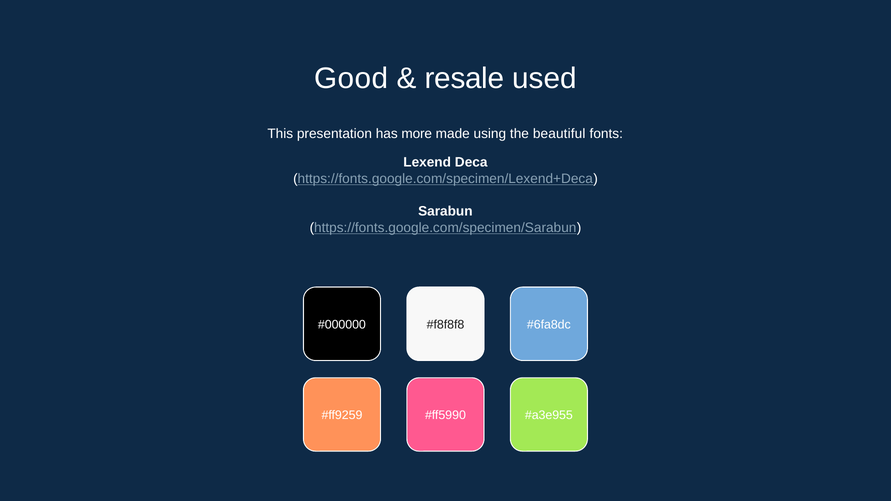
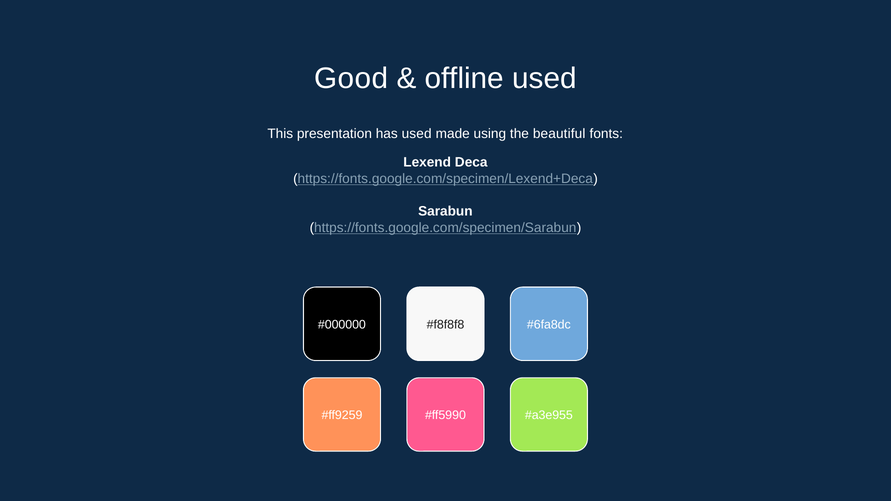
resale: resale -> offline (464, 79)
has more: more -> used (417, 134)
